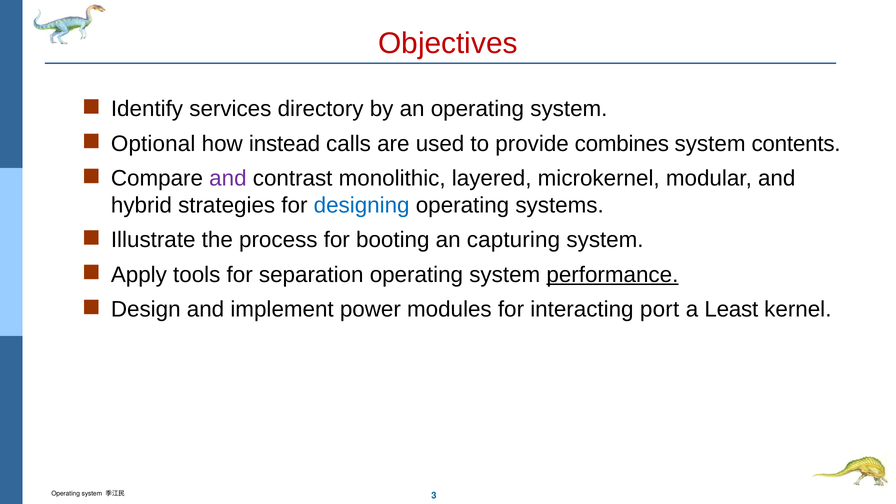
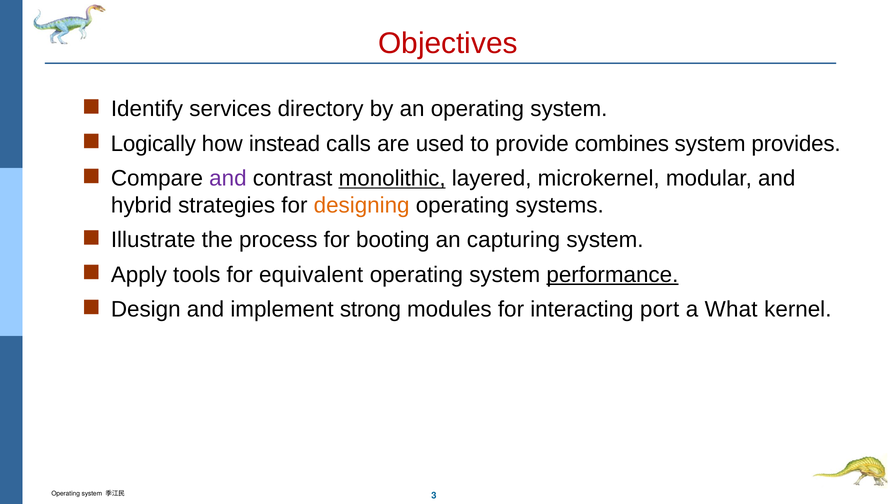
Optional: Optional -> Logically (153, 144)
contents: contents -> provides (796, 144)
monolithic underline: none -> present (392, 178)
designing colour: blue -> orange (362, 205)
separation: separation -> equivalent (311, 275)
power: power -> strong (370, 309)
Least: Least -> What (731, 309)
